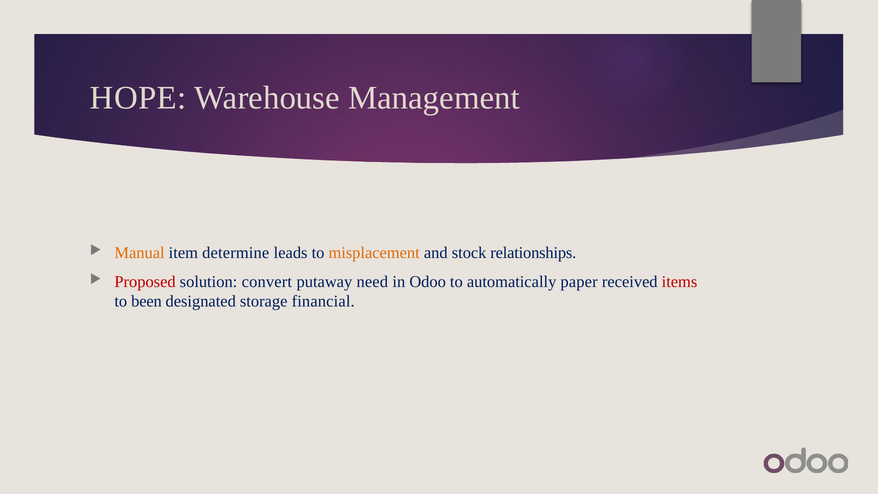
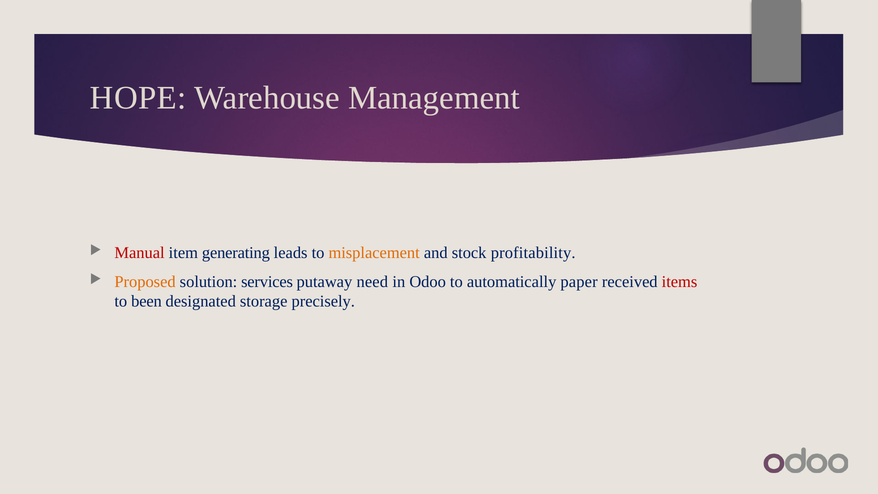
Manual colour: orange -> red (140, 253)
determine: determine -> generating (236, 253)
relationships: relationships -> profitability (533, 253)
Proposed colour: red -> orange (145, 282)
convert: convert -> services (267, 282)
financial: financial -> precisely (323, 301)
